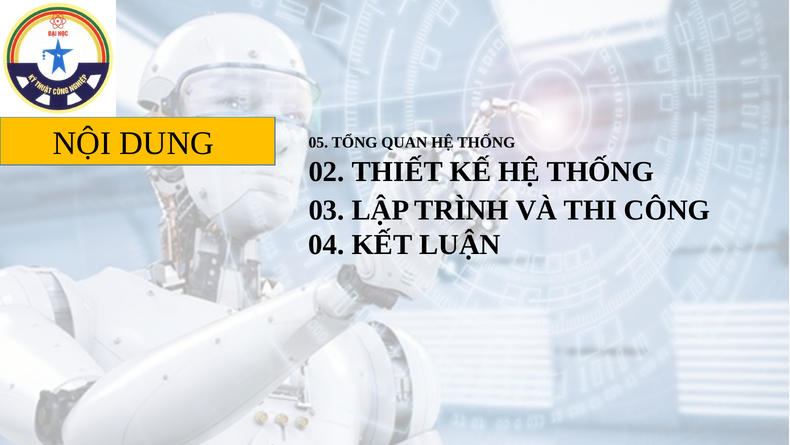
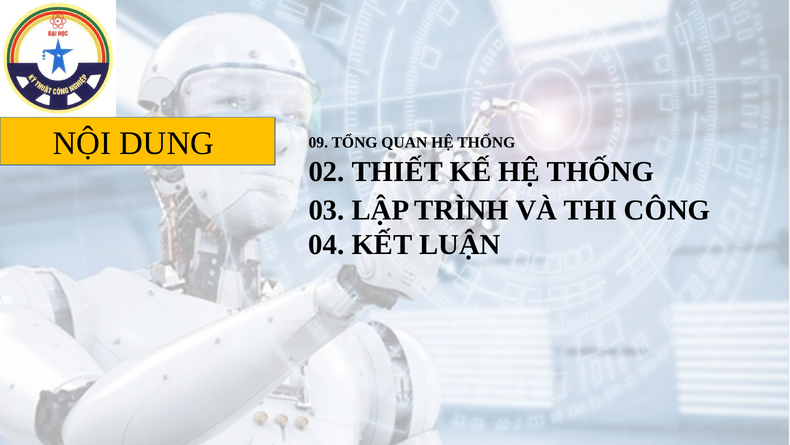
05: 05 -> 09 (318, 142)
